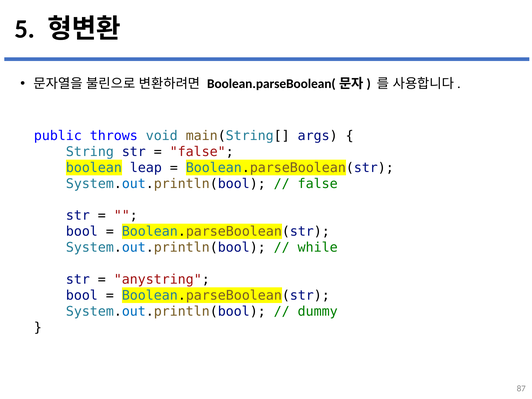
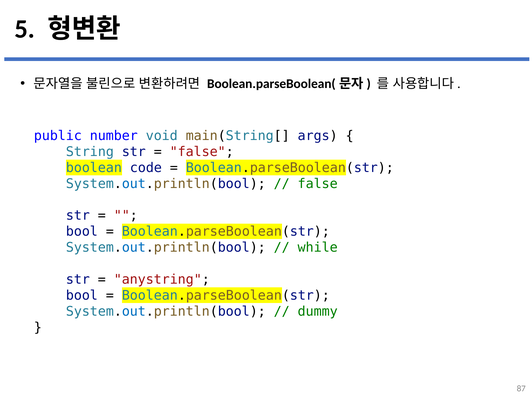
throws: throws -> number (114, 136)
leap: leap -> code (146, 168)
